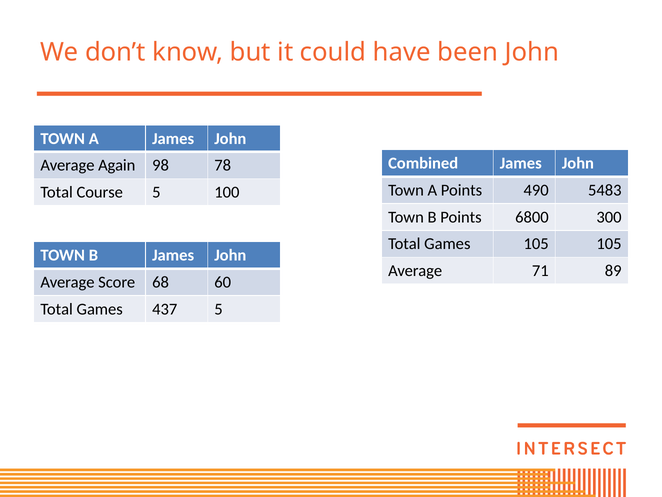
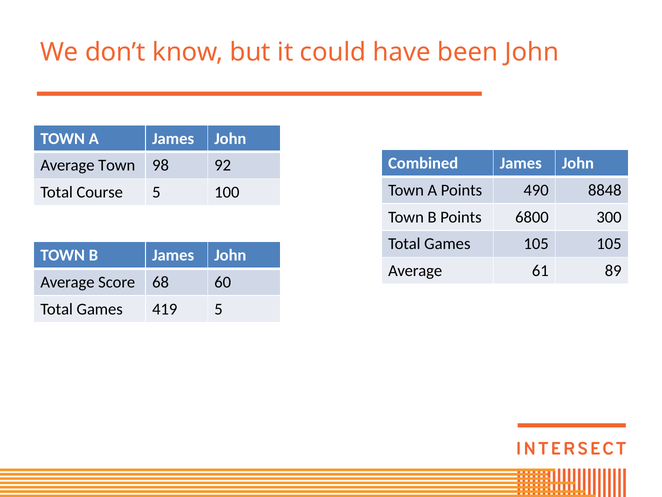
Average Again: Again -> Town (117, 165)
78: 78 -> 92 (223, 165)
5483: 5483 -> 8848 (605, 190)
71: 71 -> 61 (540, 271)
437: 437 -> 419 (165, 309)
